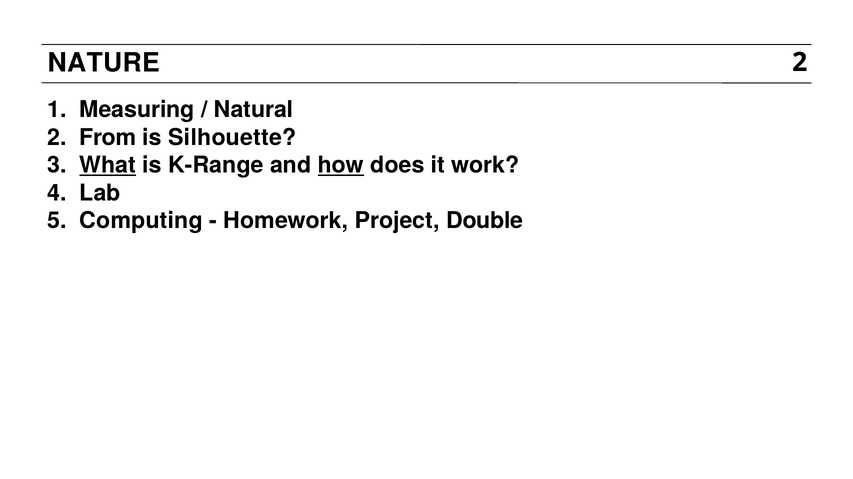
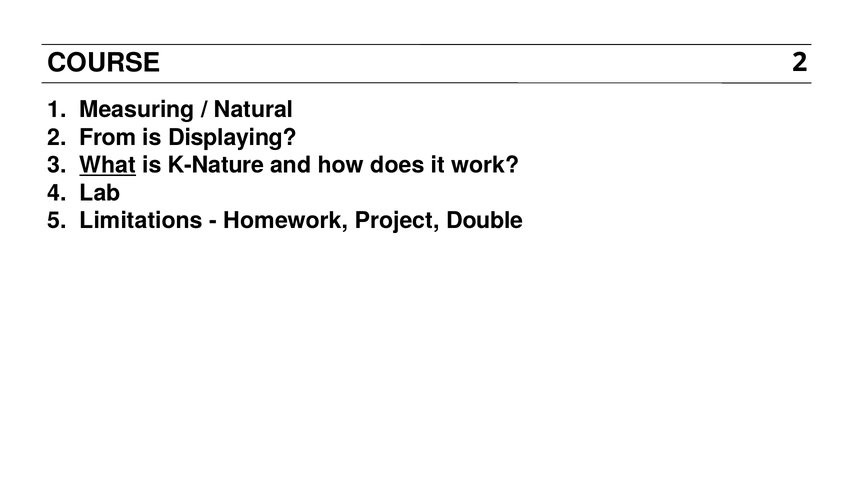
NATURE: NATURE -> COURSE (104, 63)
Silhouette: Silhouette -> Displaying (233, 137)
K-Range: K-Range -> K-Nature (216, 165)
how underline: present -> none (341, 165)
Computing: Computing -> Limitations (141, 221)
